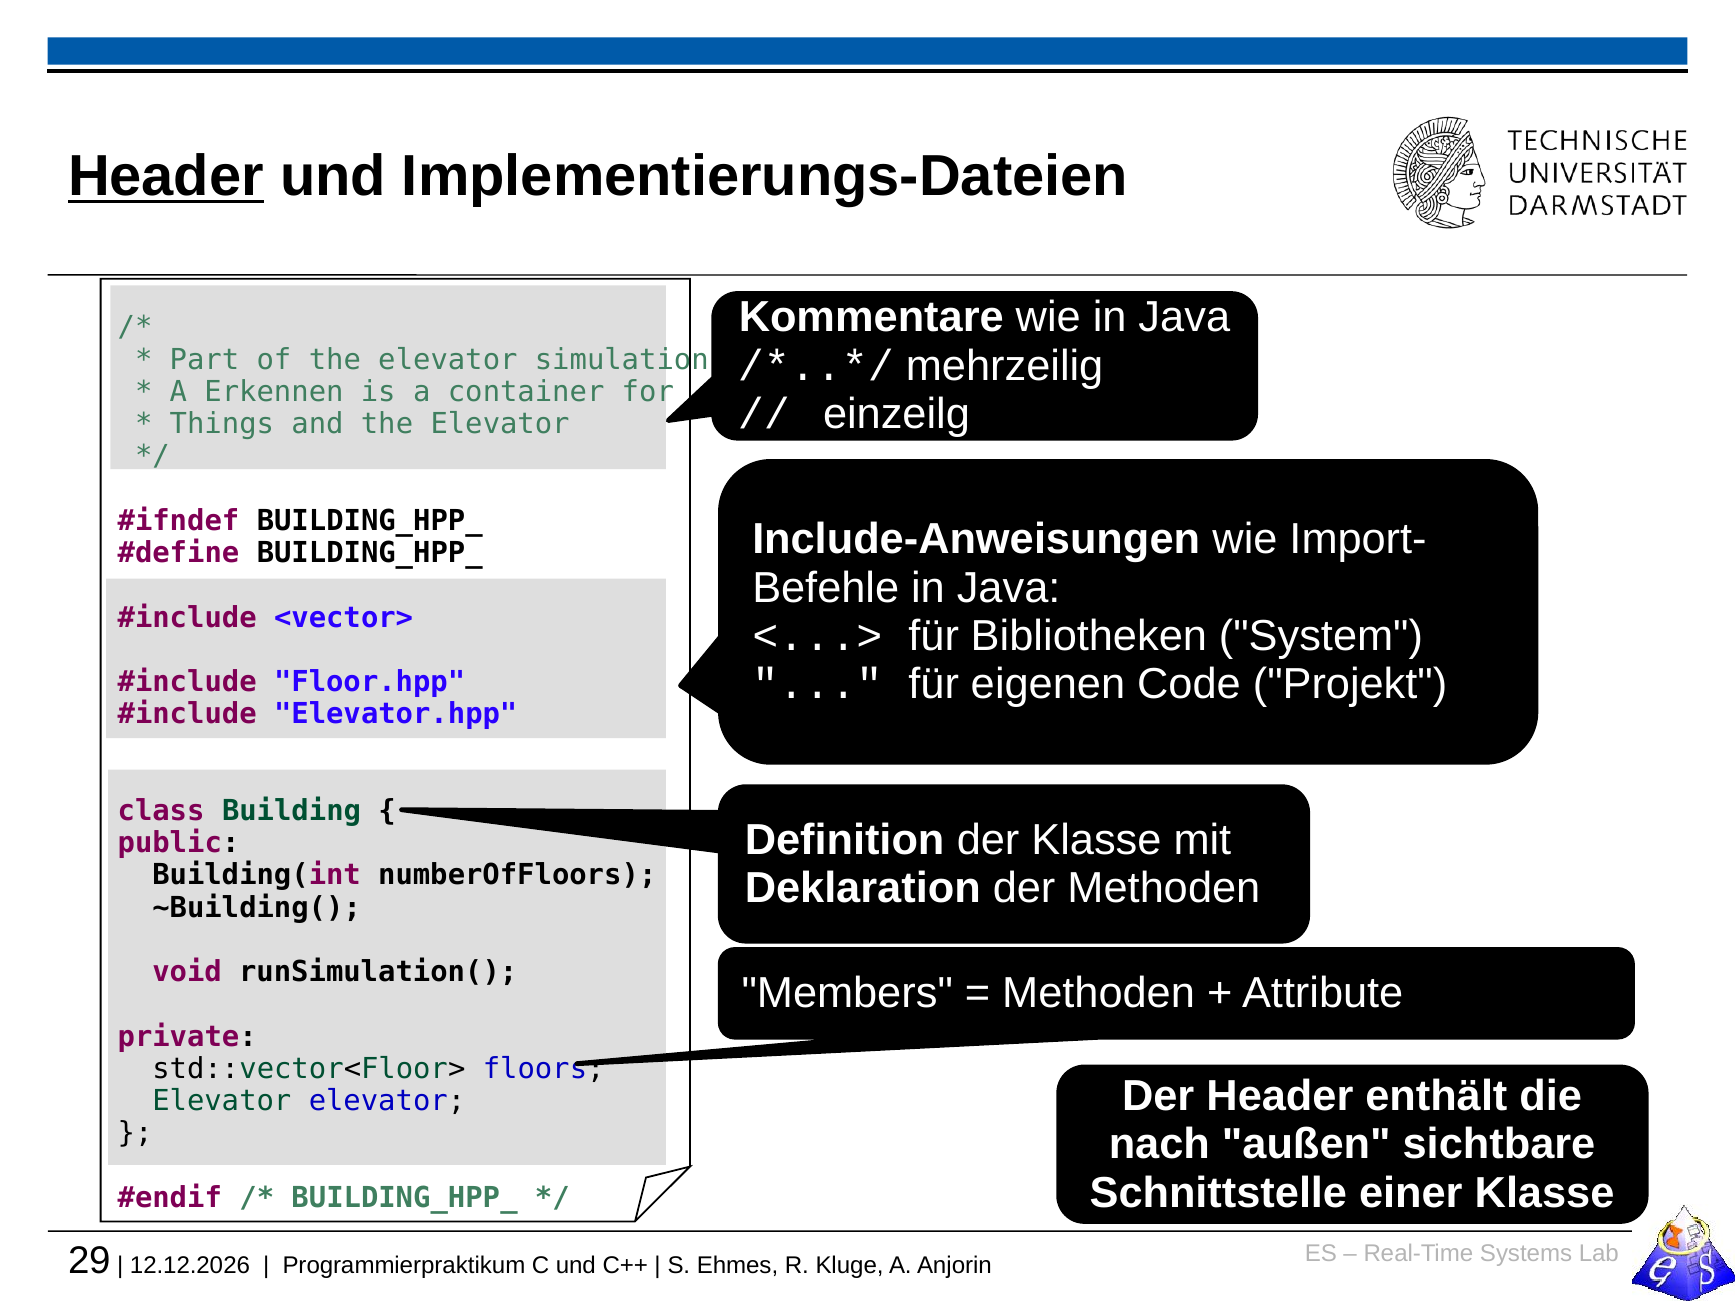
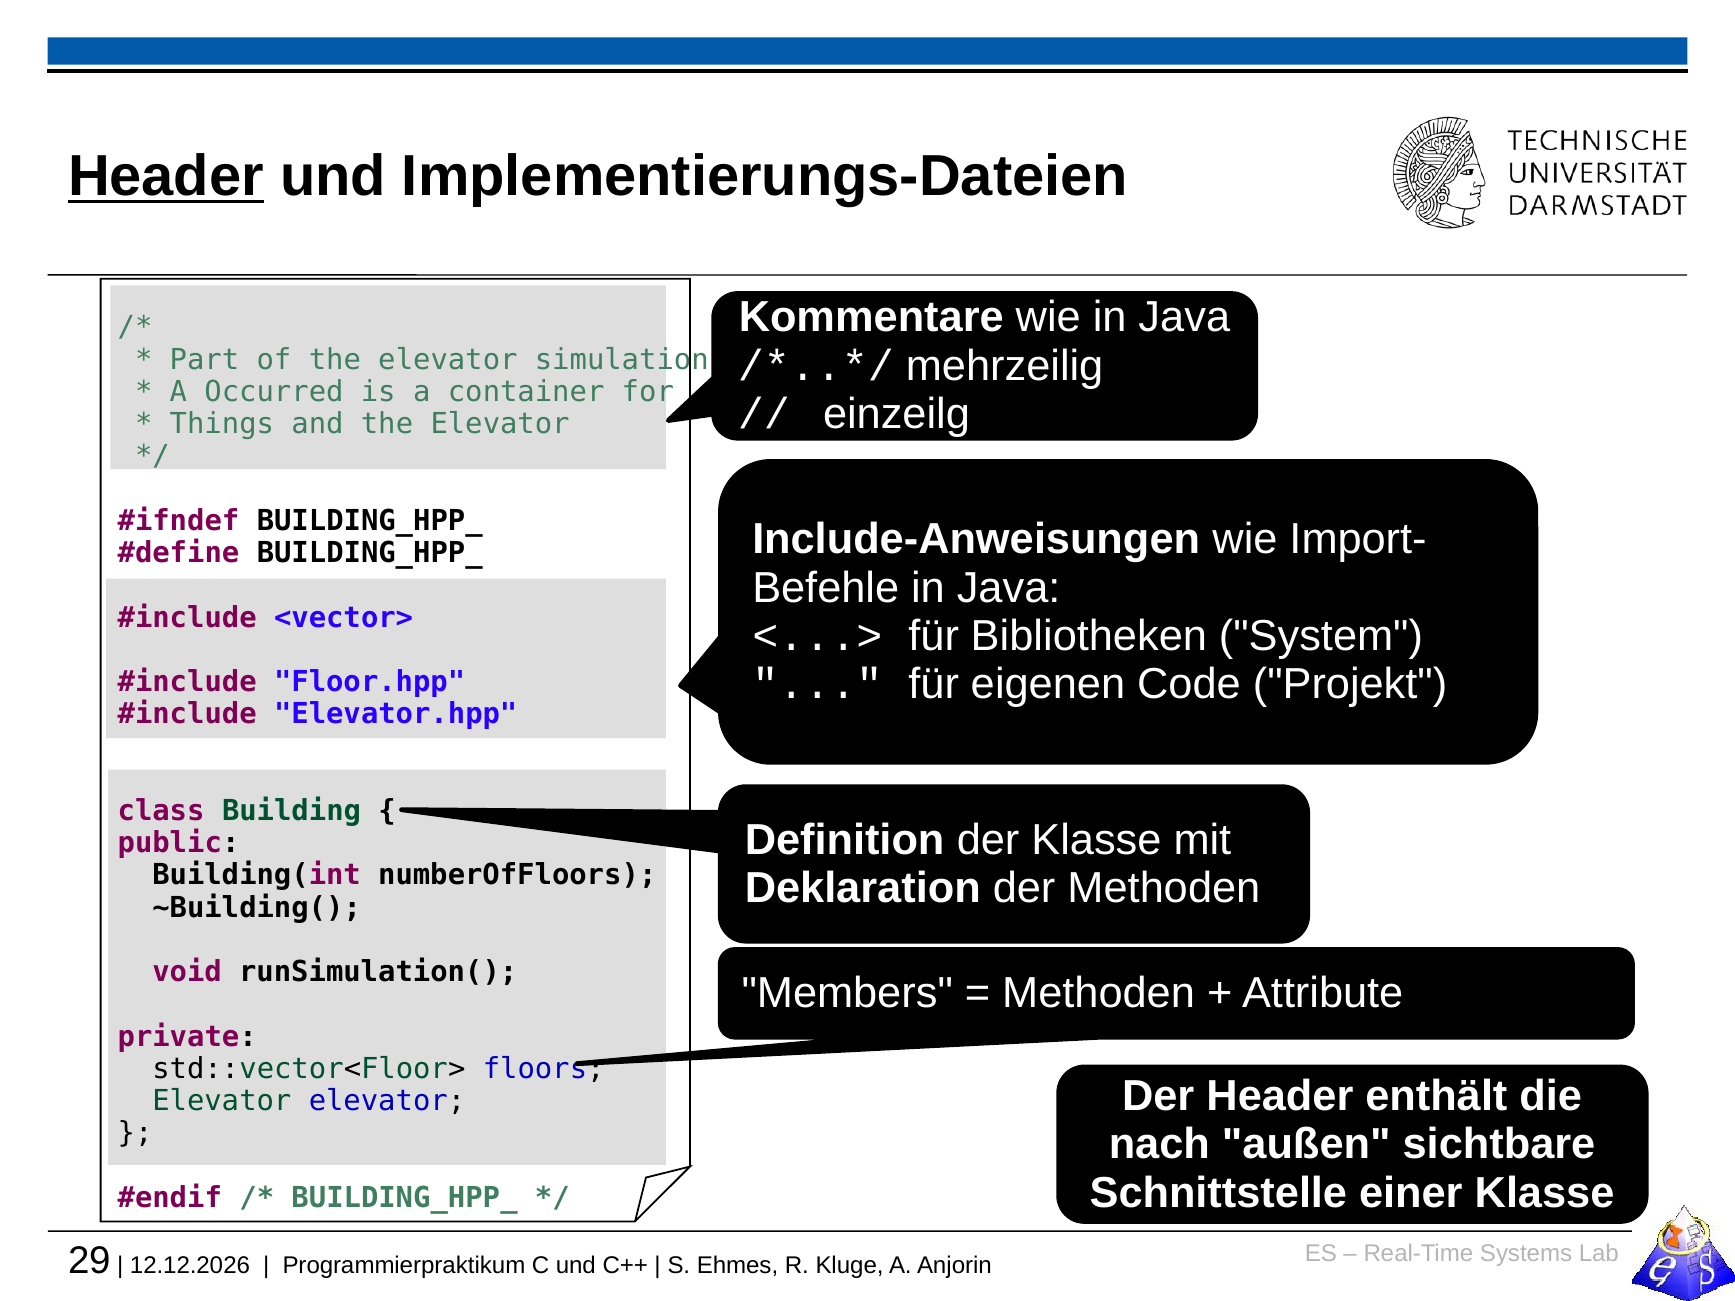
Erkennen: Erkennen -> Occurred (274, 392)
